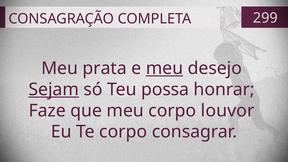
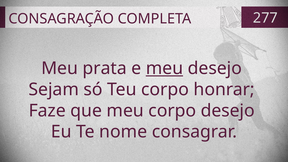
299: 299 -> 277 (265, 18)
Sejam underline: present -> none (54, 89)
Teu possa: possa -> corpo (165, 89)
corpo louvor: louvor -> desejo (228, 111)
Te corpo: corpo -> nome (123, 132)
